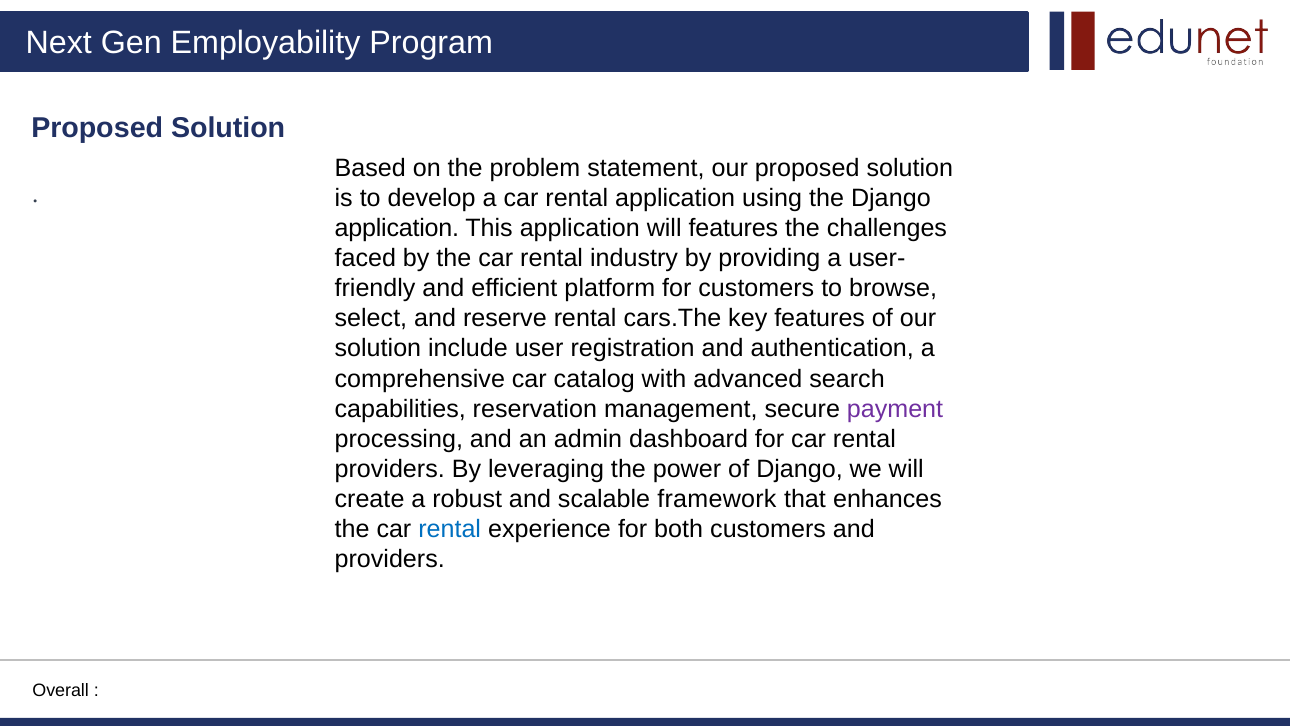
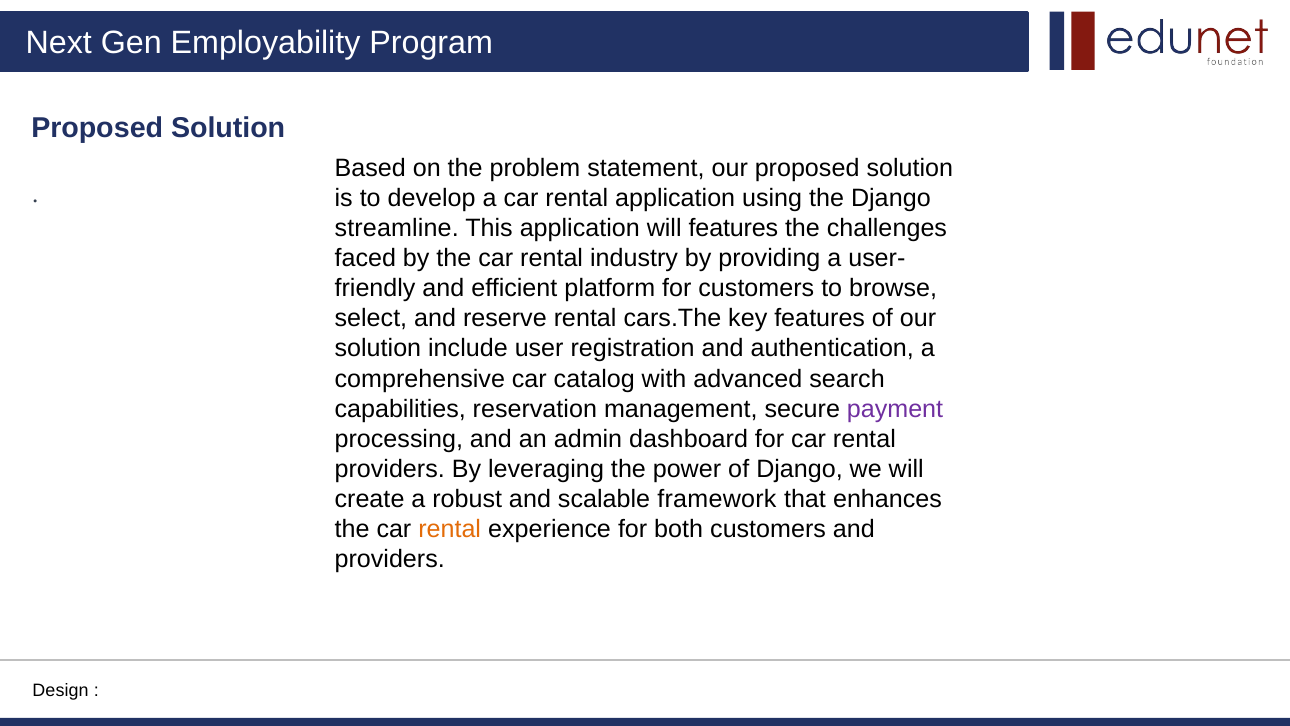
application: application -> streamline (397, 228)
rental colour: blue -> orange (450, 529)
Overall: Overall -> Design (61, 690)
